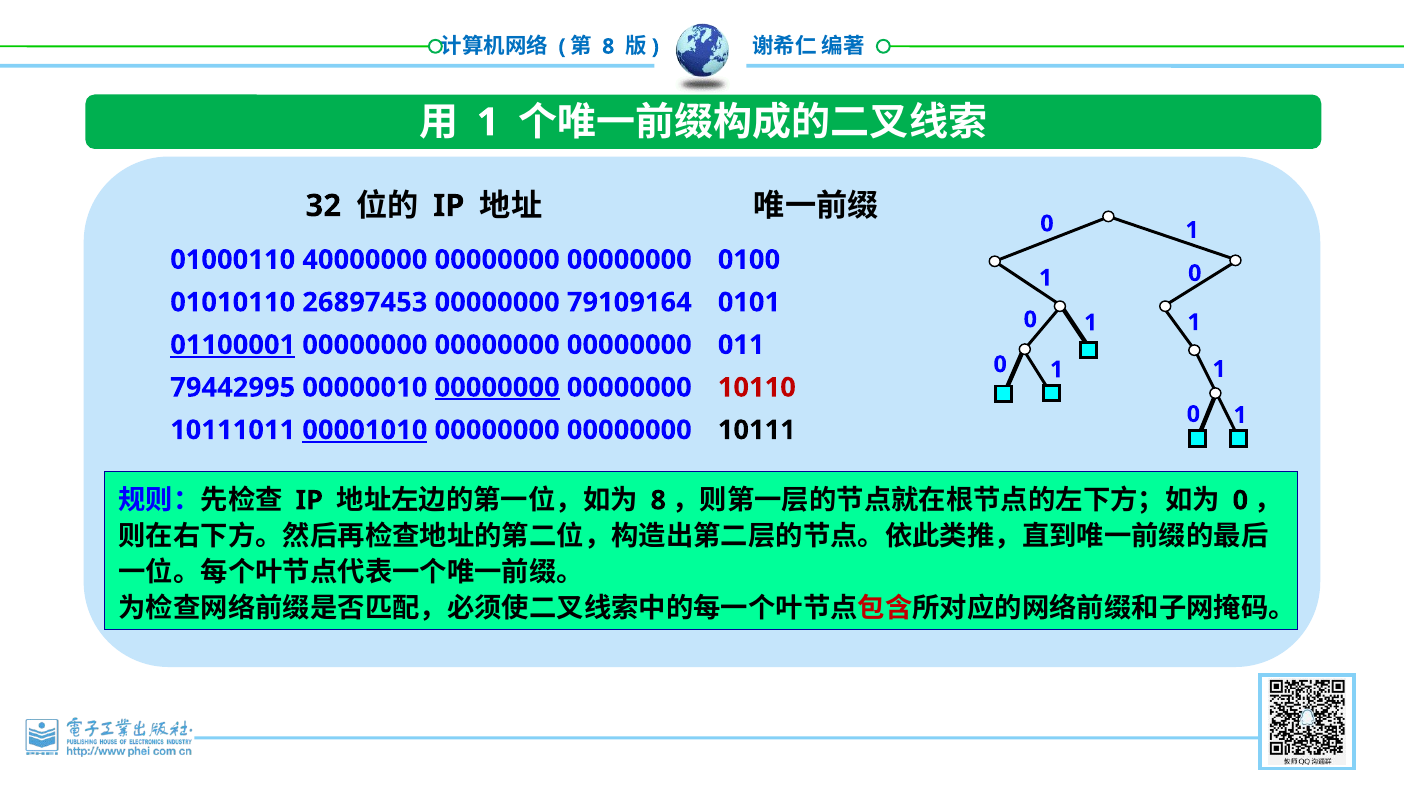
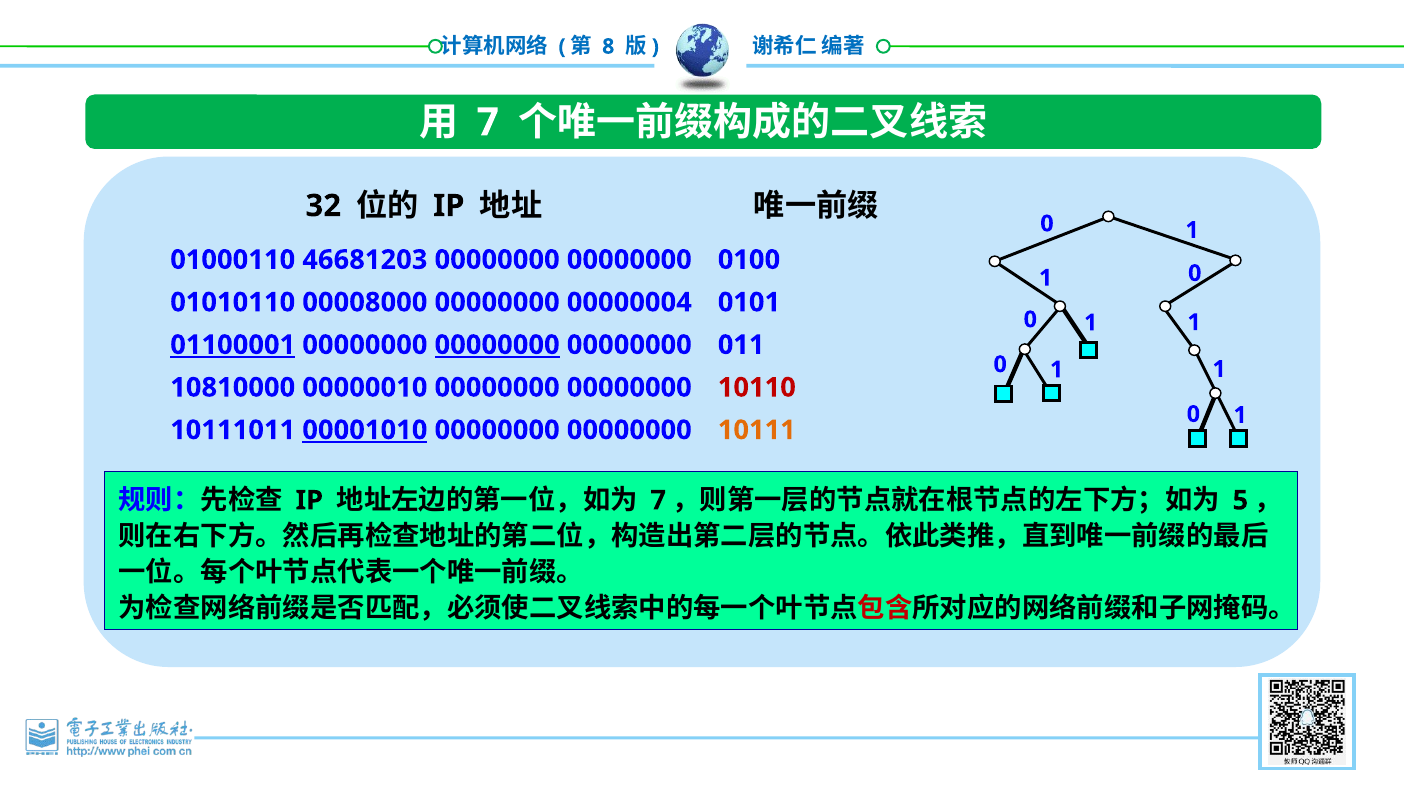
1: 1 -> 7 (488, 122)
40000000: 40000000 -> 46681203 (365, 260)
26897453: 26897453 -> 00008000 (365, 302)
79109164: 79109164 -> 00000004 (629, 302)
00000000 underline: none -> present (497, 345)
79442995: 79442995 -> 10810000 (233, 387)
00000000 underline: present -> none (497, 387)
10111 colour: black -> orange (757, 430)
8: 8 -> 7 (658, 500)
0: 0 -> 5 (1240, 500)
